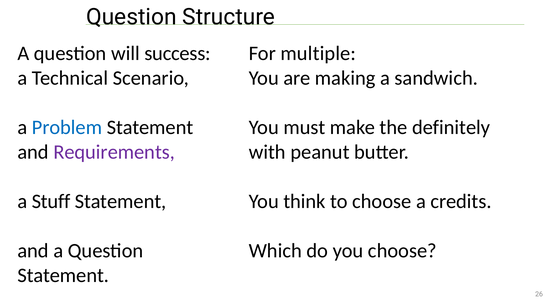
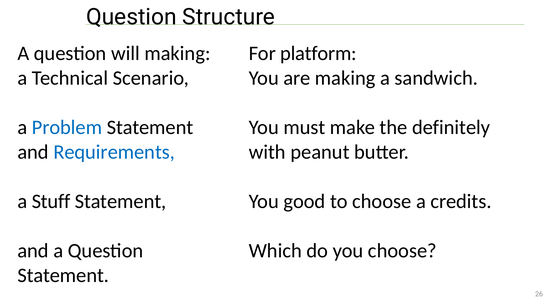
will success: success -> making (177, 53)
multiple: multiple -> platform (318, 53)
Requirements colour: purple -> blue (114, 152)
think: think -> good (304, 201)
